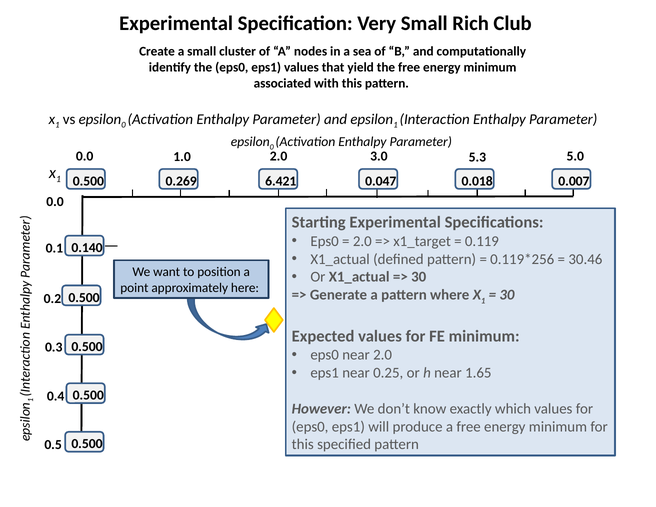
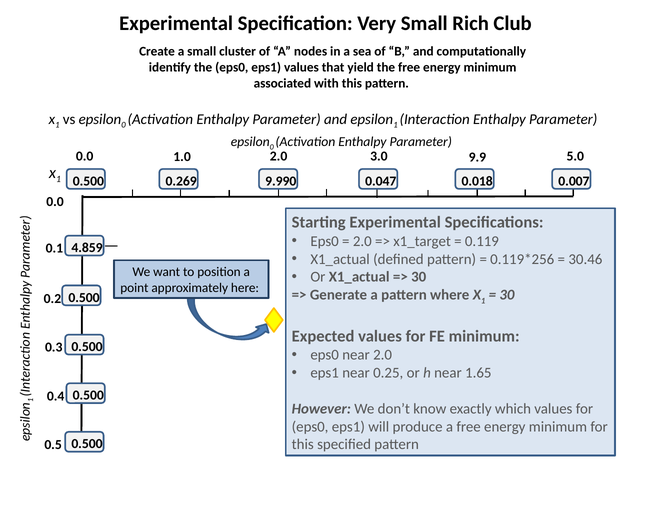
5.3: 5.3 -> 9.9 (477, 157)
6.421: 6.421 -> 9.990 (281, 181)
0.140: 0.140 -> 4.859 (87, 248)
